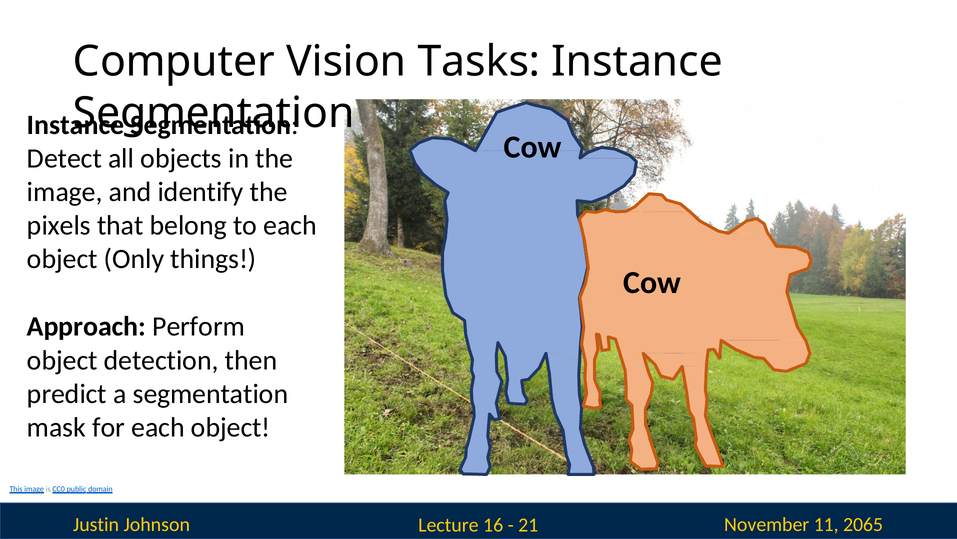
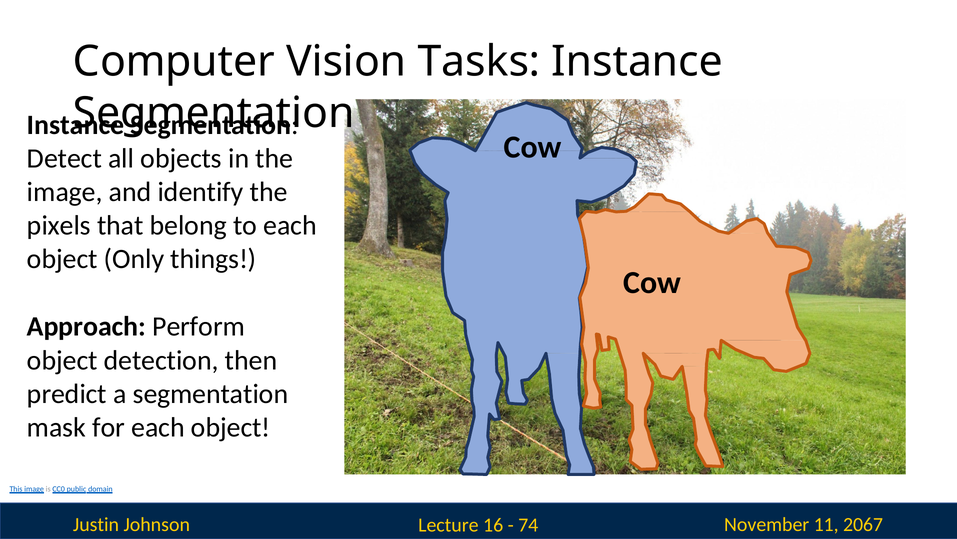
2065: 2065 -> 2067 (863, 524)
21: 21 -> 74 (528, 524)
